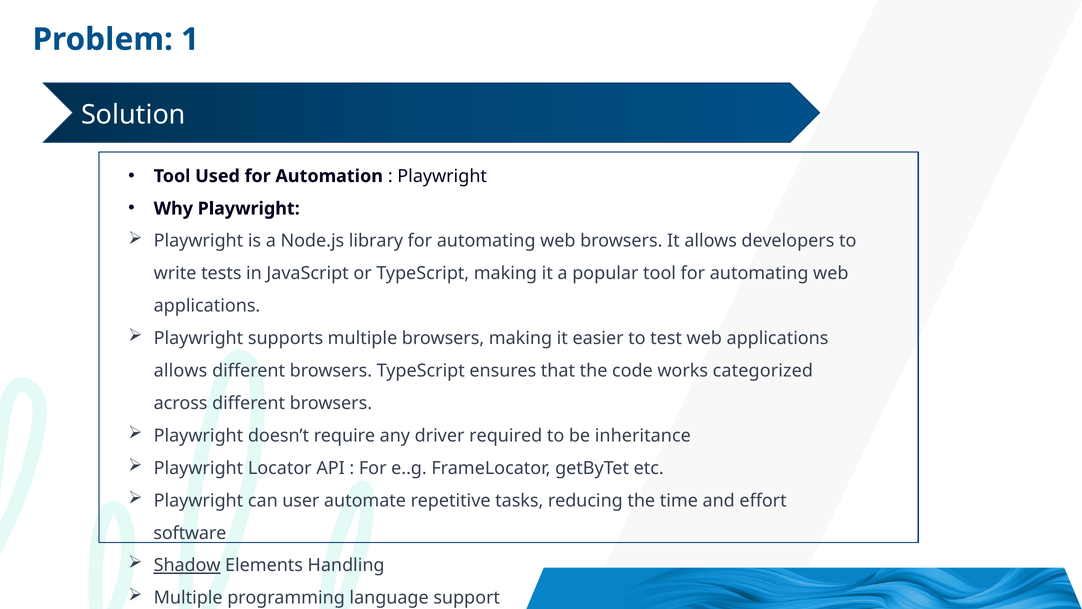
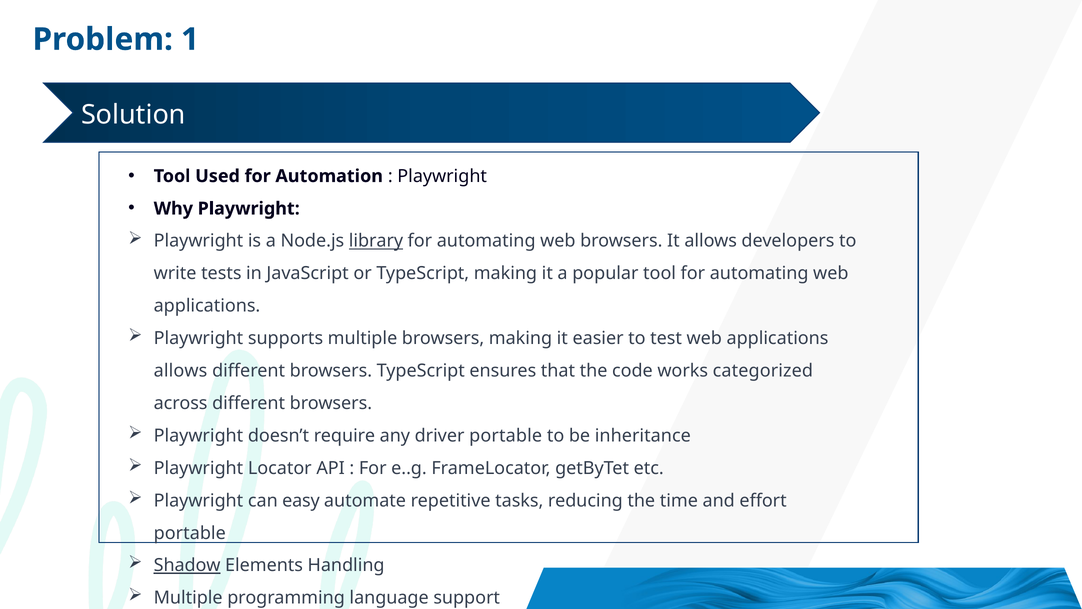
library underline: none -> present (376, 241)
driver required: required -> portable (506, 435)
user: user -> easy (301, 500)
software: software -> portable (190, 533)
